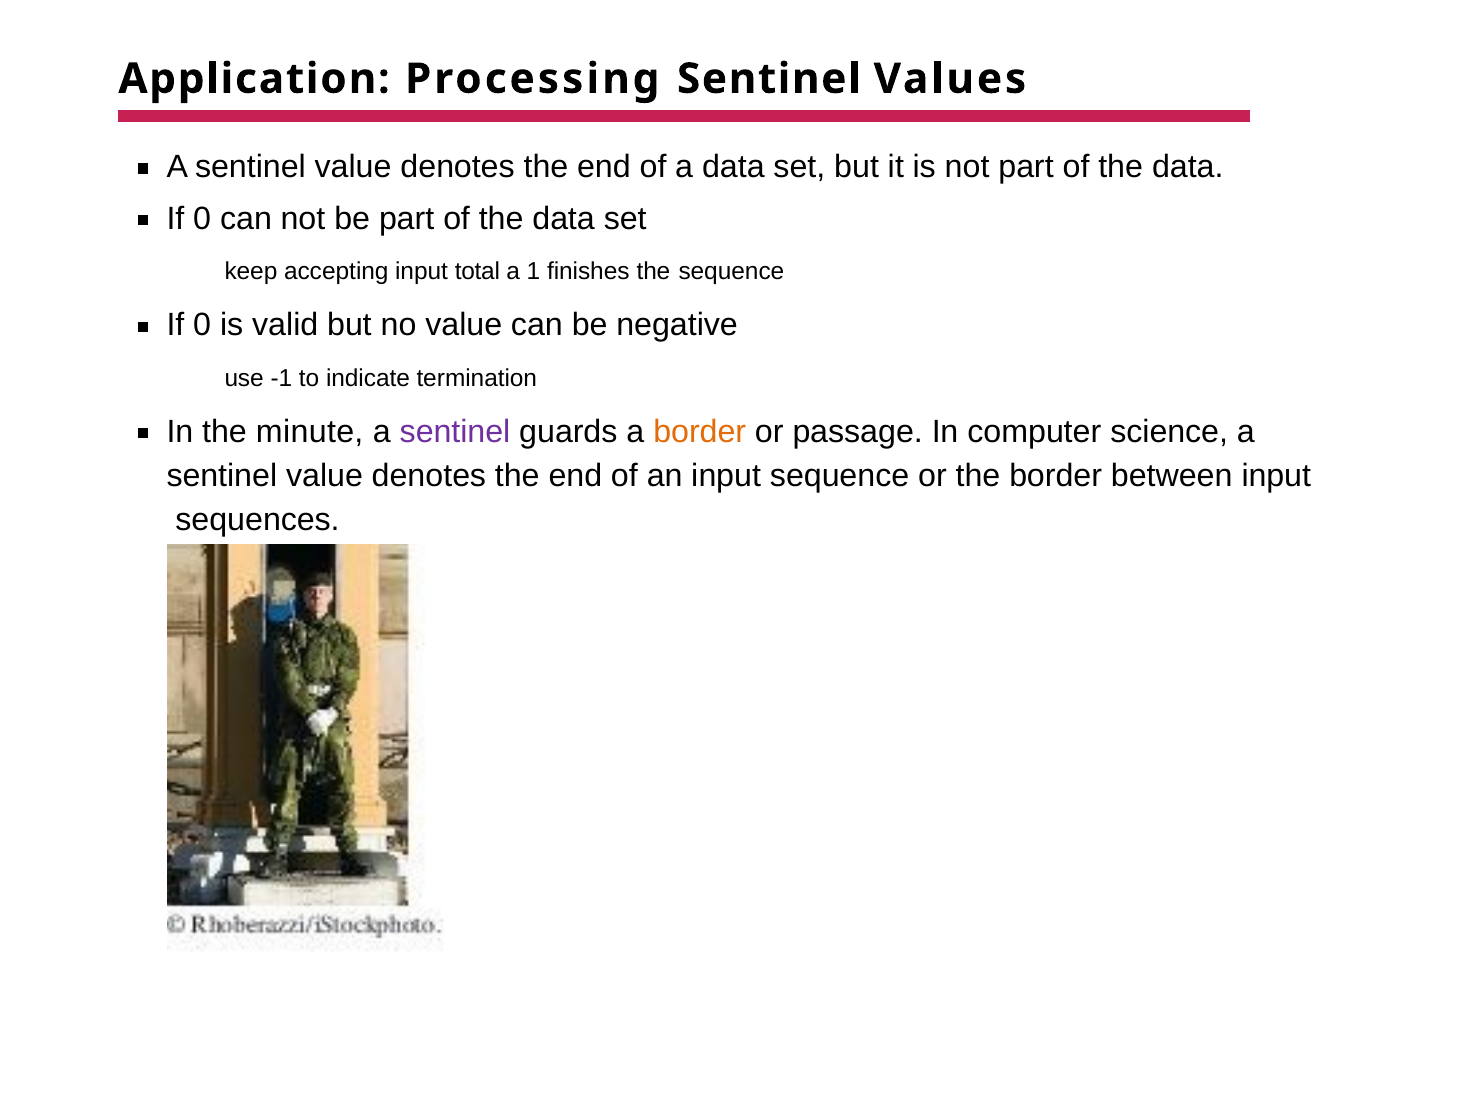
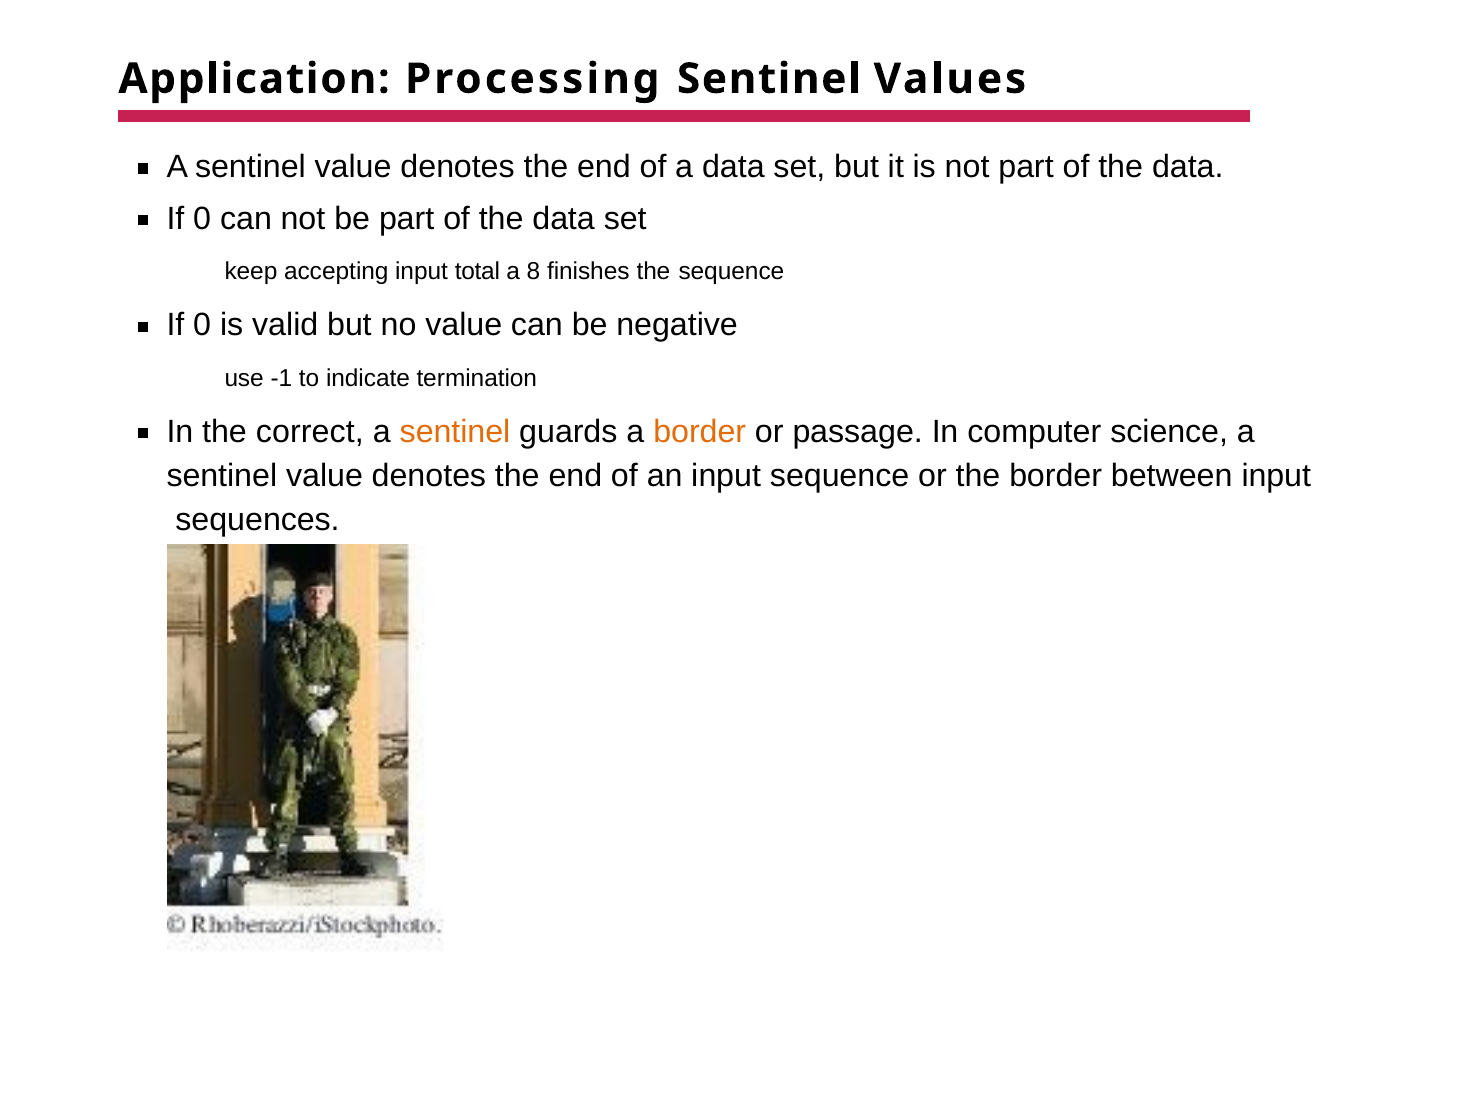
1: 1 -> 8 (533, 272)
minute: minute -> correct (310, 432)
sentinel colour: purple -> orange (455, 432)
